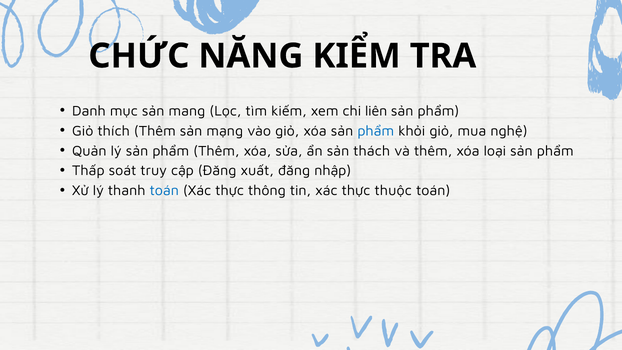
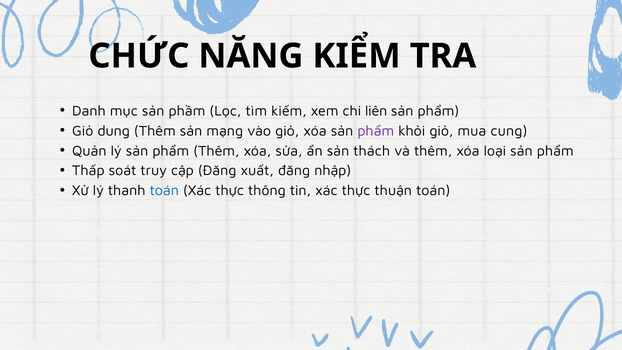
mang: mang -> phầm (187, 111)
thích: thích -> dung (114, 131)
phẩm colour: blue -> purple (376, 131)
nghệ: nghệ -> cung (509, 131)
thuộc: thuộc -> thuận (393, 191)
